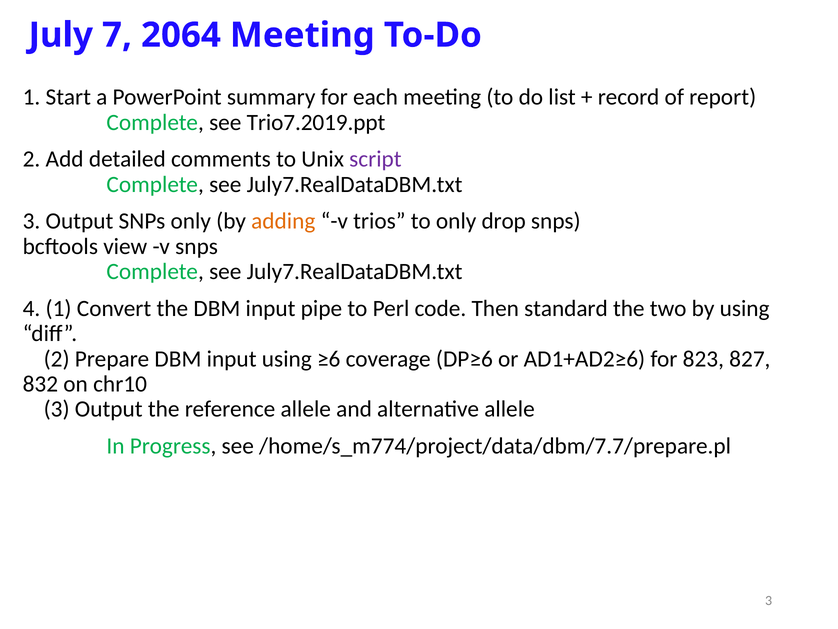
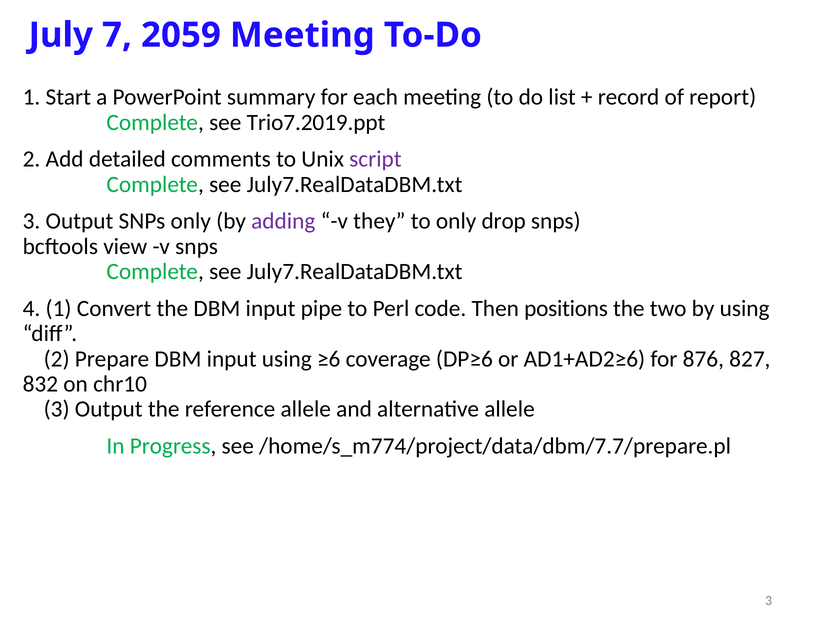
2064: 2064 -> 2059 (181, 35)
adding colour: orange -> purple (283, 221)
trios: trios -> they (379, 221)
standard: standard -> positions (566, 308)
823: 823 -> 876 (703, 359)
